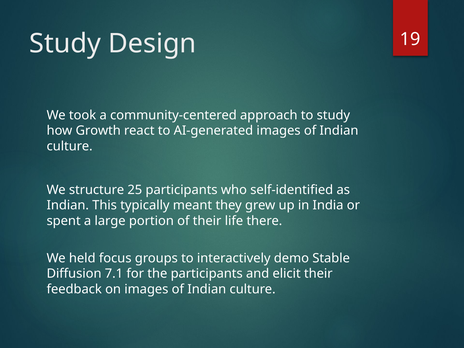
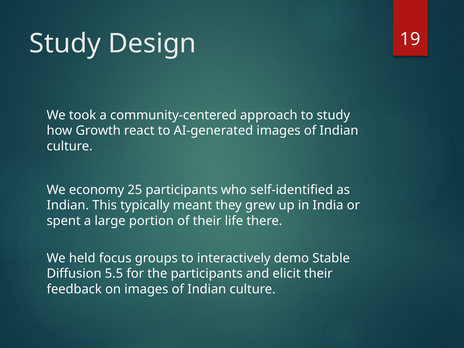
structure: structure -> economy (97, 190)
7.1: 7.1 -> 5.5 (114, 274)
